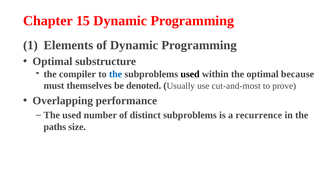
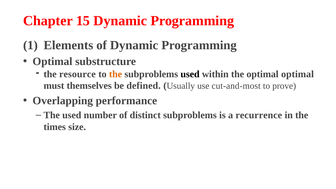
compiler: compiler -> resource (77, 74)
the colour: blue -> orange (116, 74)
optimal because: because -> optimal (298, 74)
denoted: denoted -> defined (144, 86)
paths: paths -> times (55, 127)
